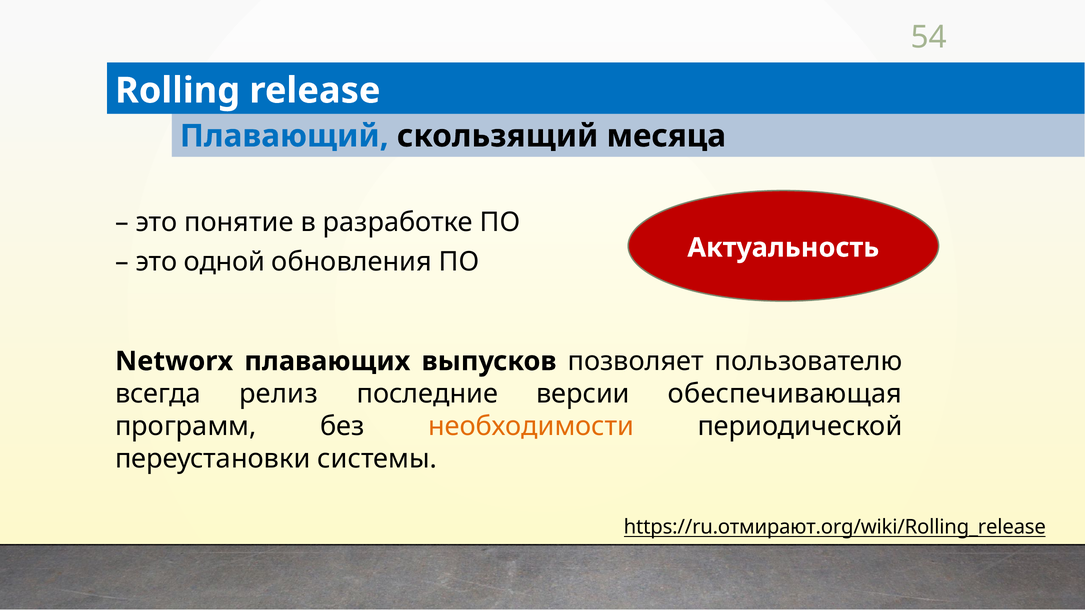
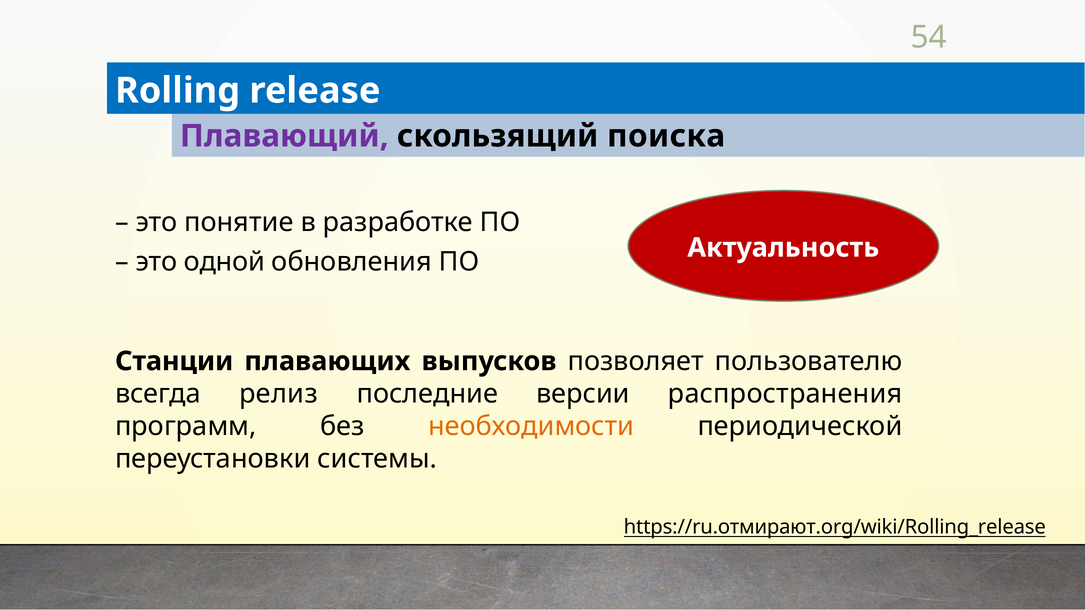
Плавающий colour: blue -> purple (284, 136)
месяца: месяца -> поиска (666, 136)
Networx: Networx -> Станции (174, 361)
обеспечивающая: обеспечивающая -> распространения (785, 394)
